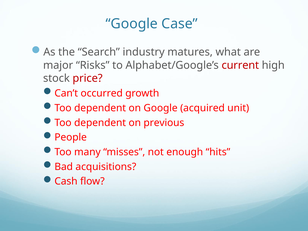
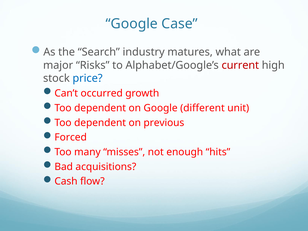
price colour: red -> blue (88, 78)
acquired: acquired -> different (202, 108)
People: People -> Forced (71, 137)
